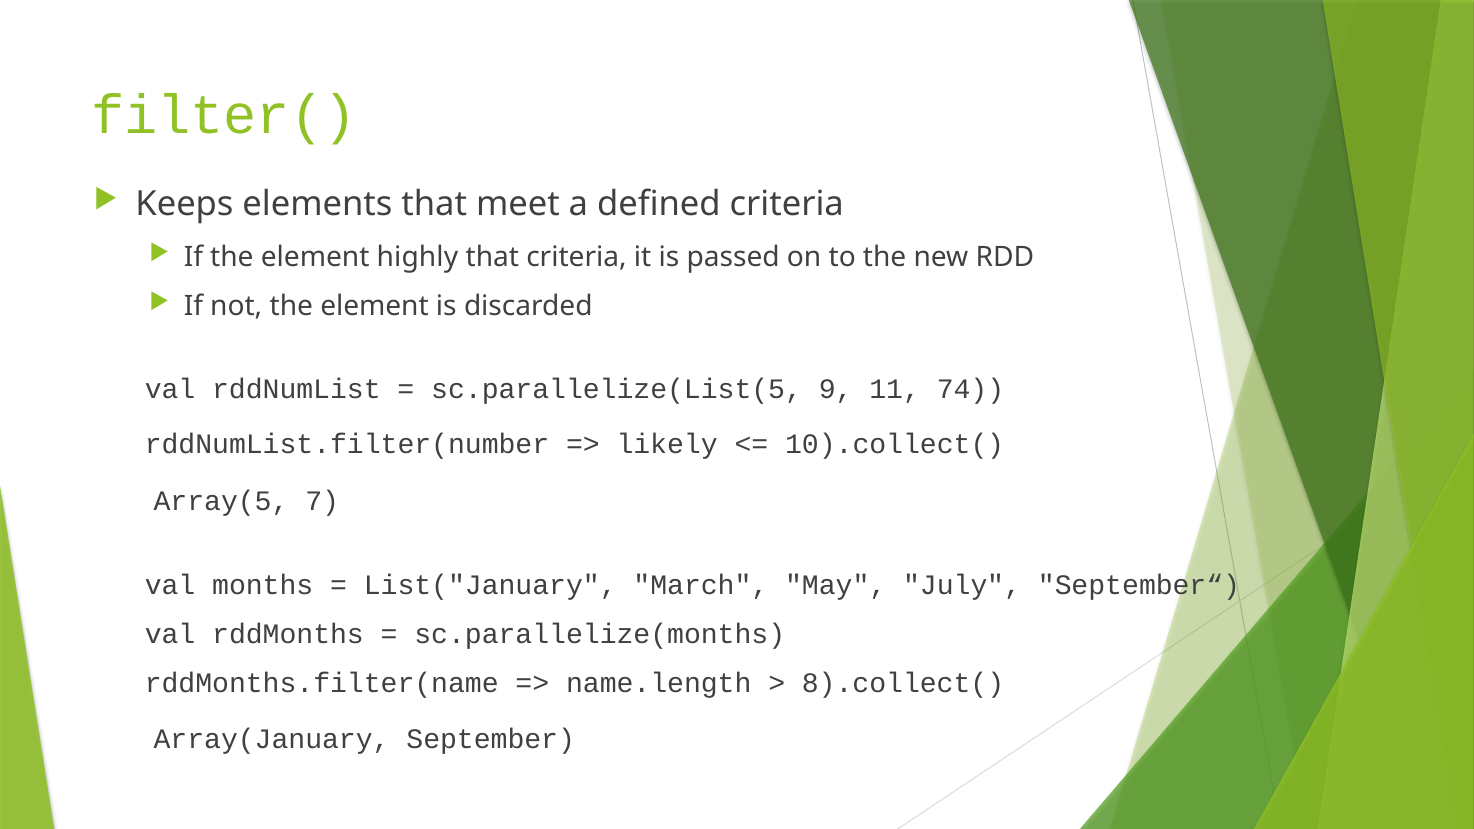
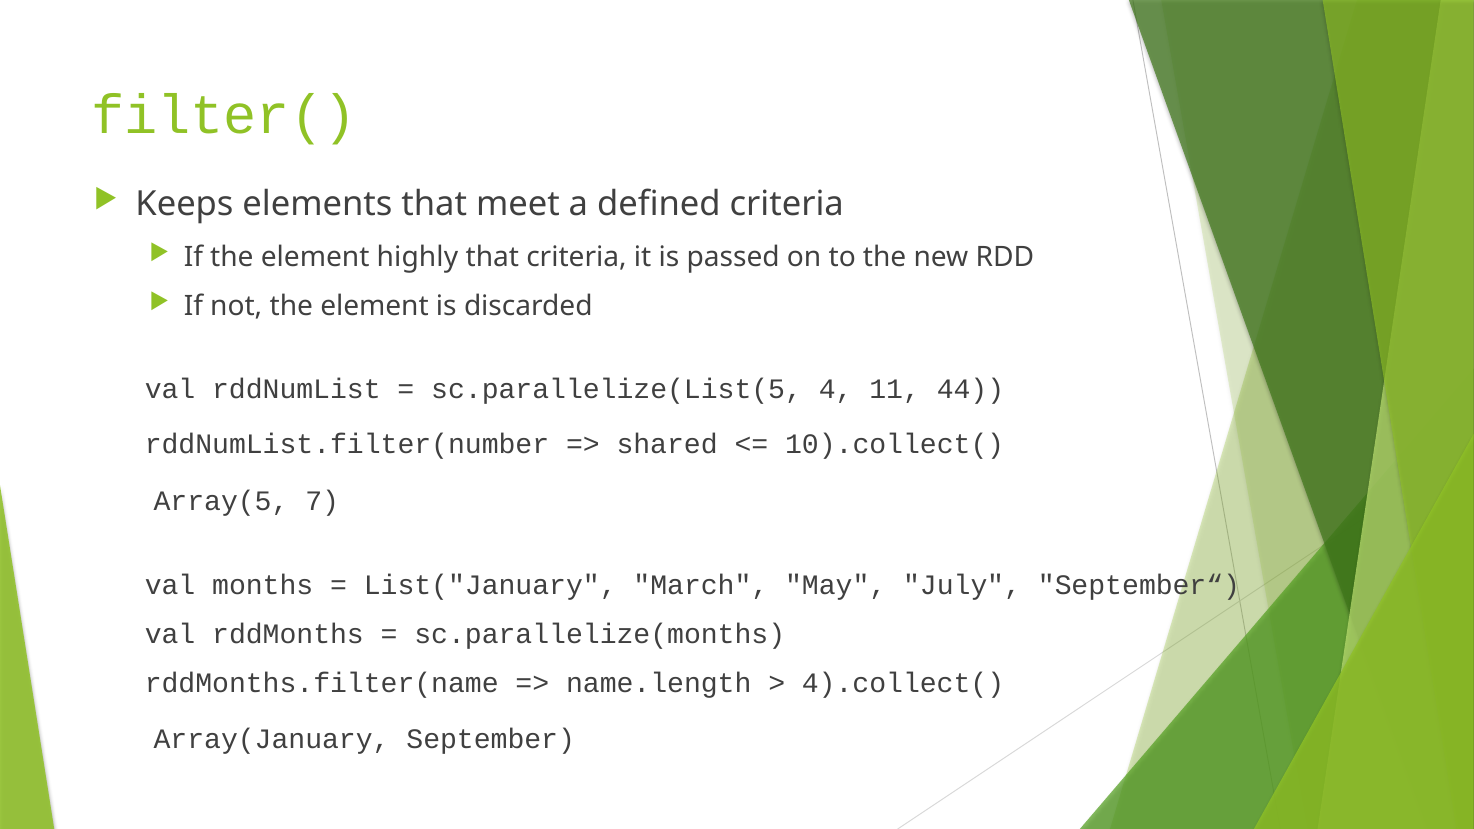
9: 9 -> 4 (836, 389)
74: 74 -> 44 (971, 389)
likely: likely -> shared (667, 444)
8).collect(: 8).collect( -> 4).collect( (903, 684)
